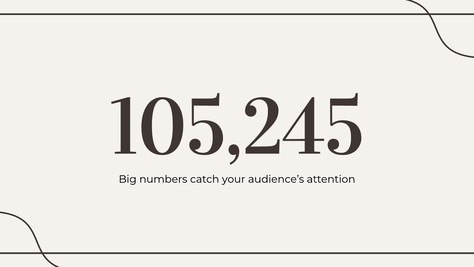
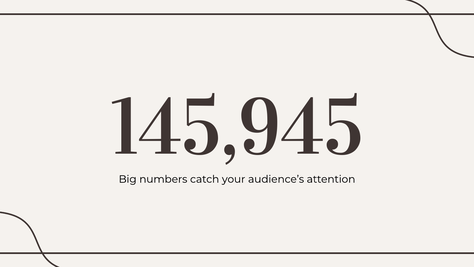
105,245: 105,245 -> 145,945 (237, 127)
